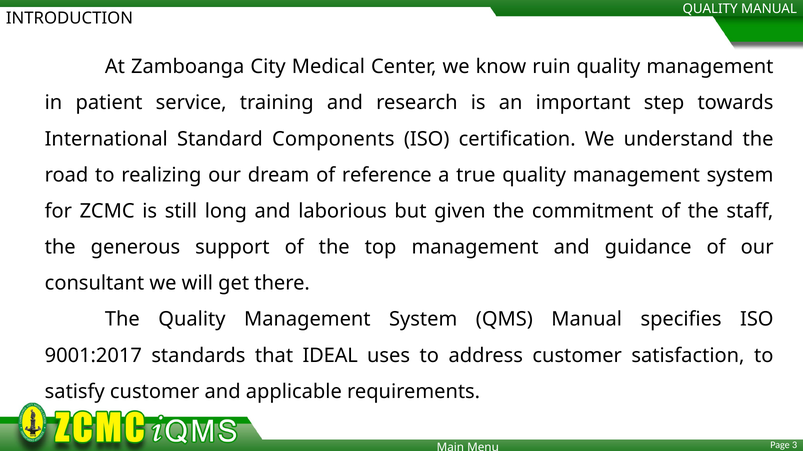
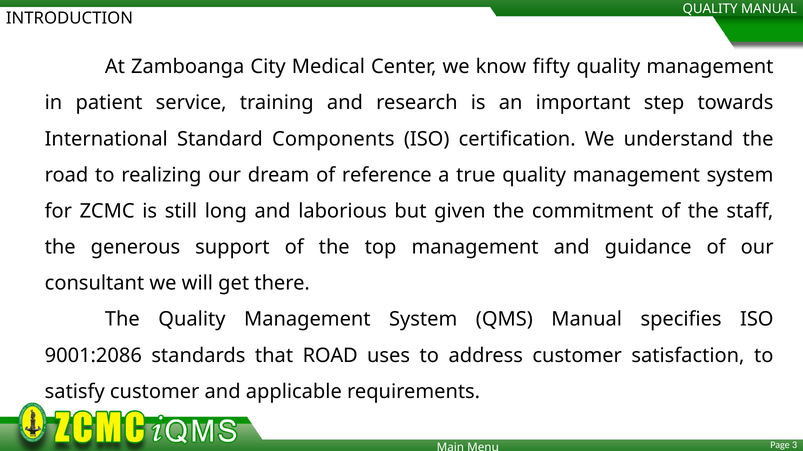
ruin: ruin -> fifty (551, 67)
9001:2017: 9001:2017 -> 9001:2086 (93, 356)
that IDEAL: IDEAL -> ROAD (330, 356)
